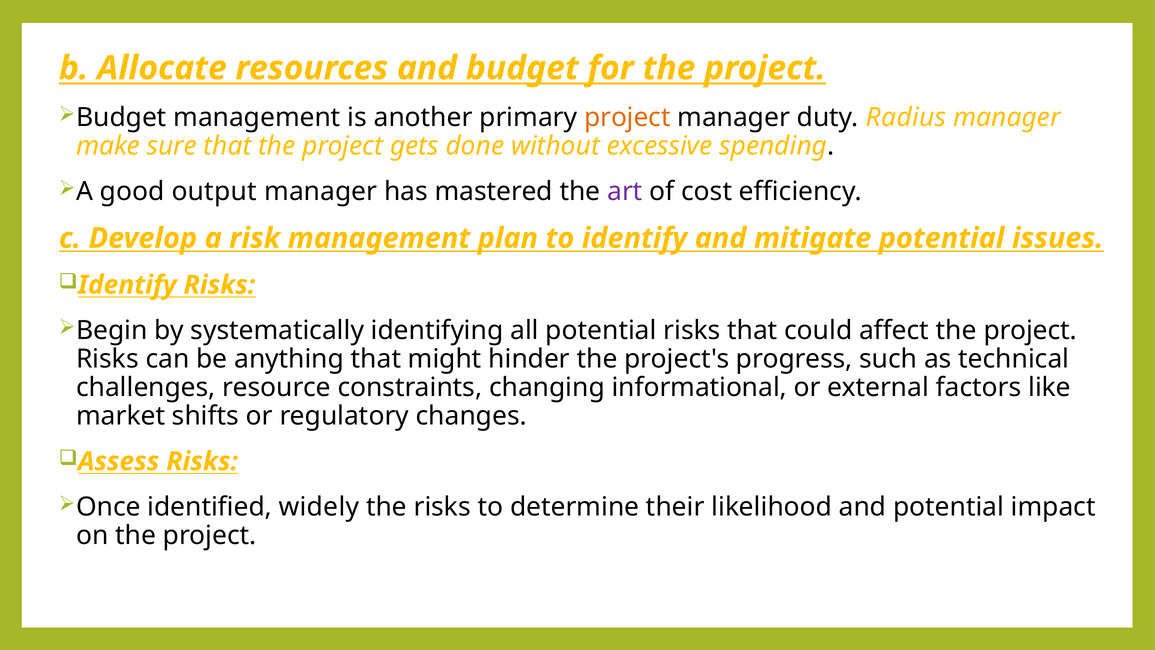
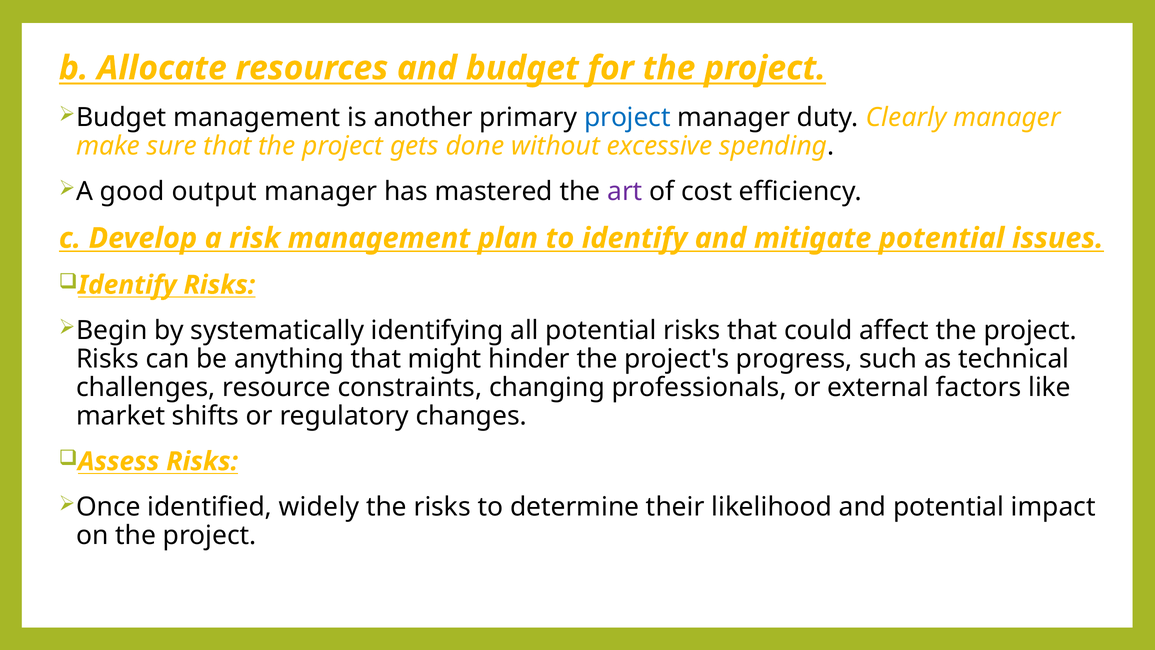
project colour: orange -> blue (627, 117)
Radius: Radius -> Clearly (906, 117)
informational: informational -> professionals (699, 387)
